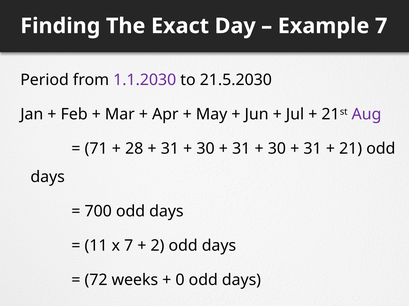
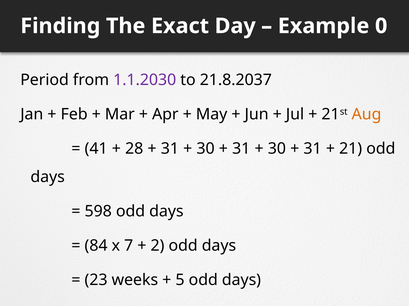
Example 7: 7 -> 0 (381, 26)
21.5.2030: 21.5.2030 -> 21.8.2037 (236, 80)
Aug colour: purple -> orange (367, 115)
71: 71 -> 41 (96, 149)
700: 700 -> 598 (98, 212)
11: 11 -> 84 (96, 246)
72: 72 -> 23 (96, 280)
0: 0 -> 5 (180, 280)
